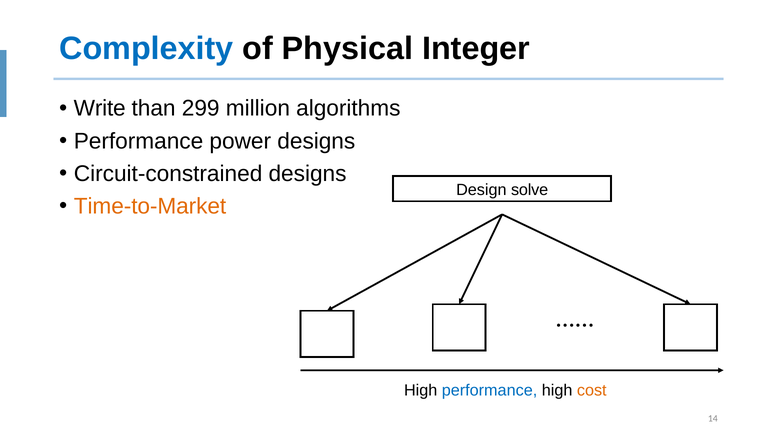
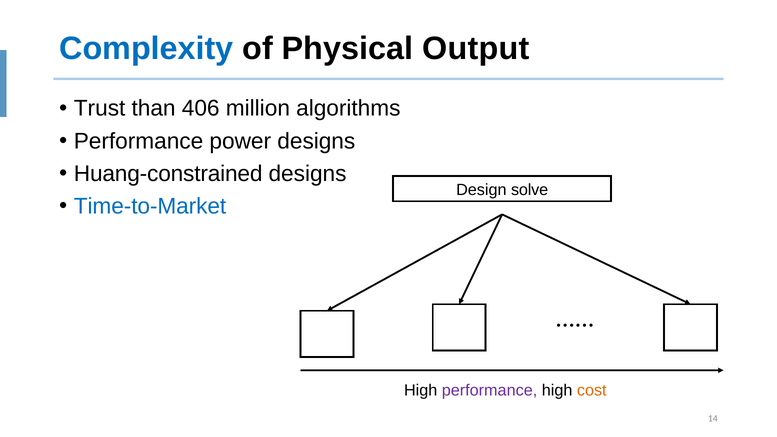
Integer: Integer -> Output (476, 48)
Write: Write -> Trust (100, 109)
299: 299 -> 406 (201, 109)
Circuit-constrained: Circuit-constrained -> Huang-constrained (168, 174)
Time-to-Market colour: orange -> blue (150, 206)
performance colour: blue -> purple (490, 391)
